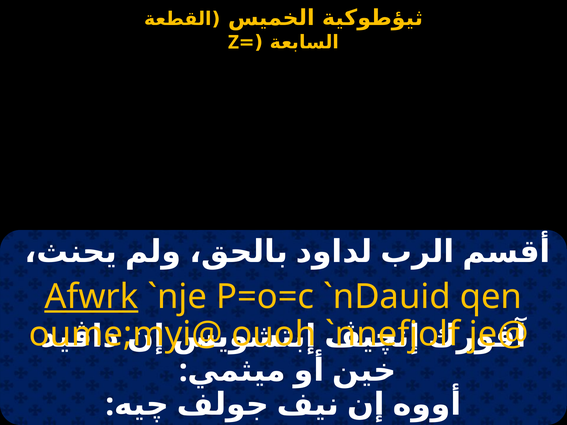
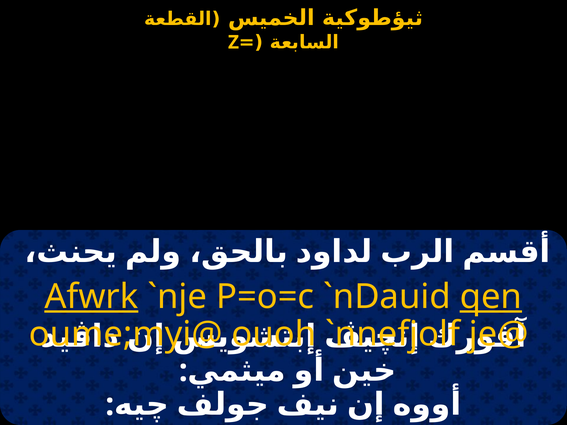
qen underline: none -> present (491, 297)
